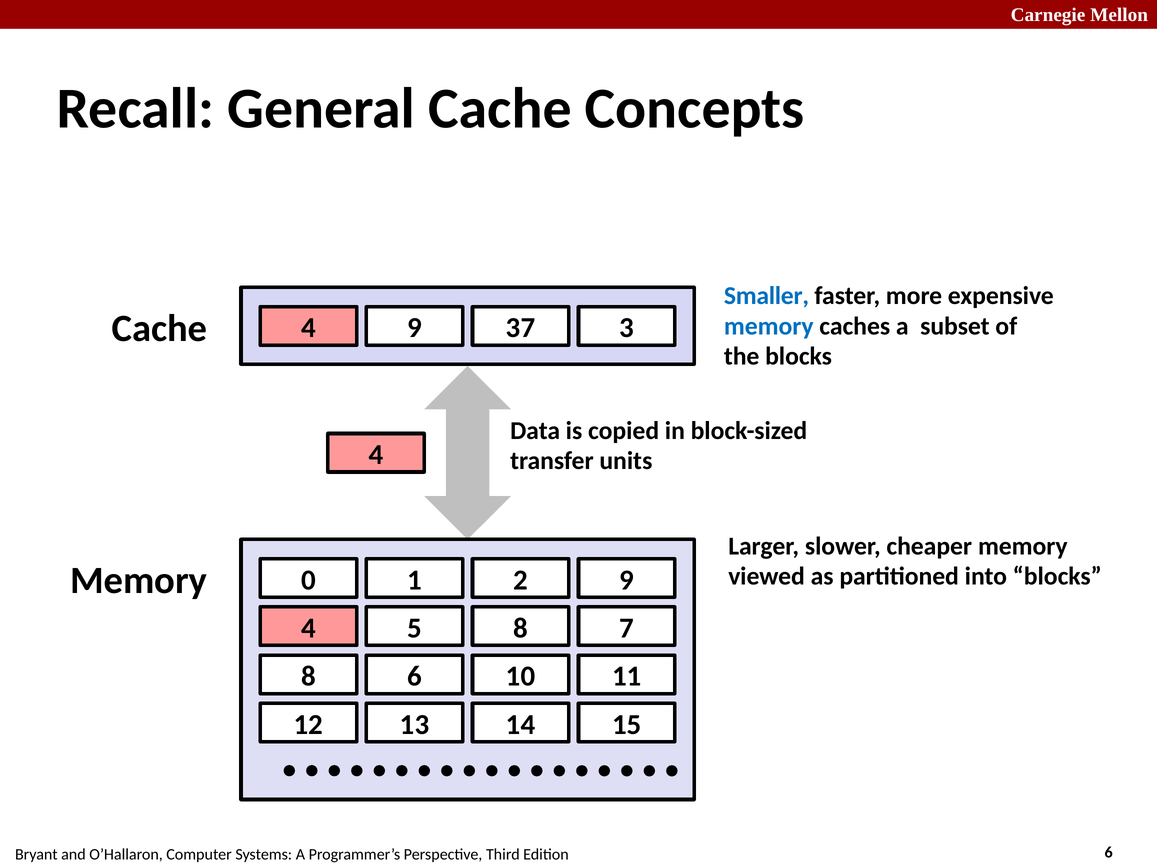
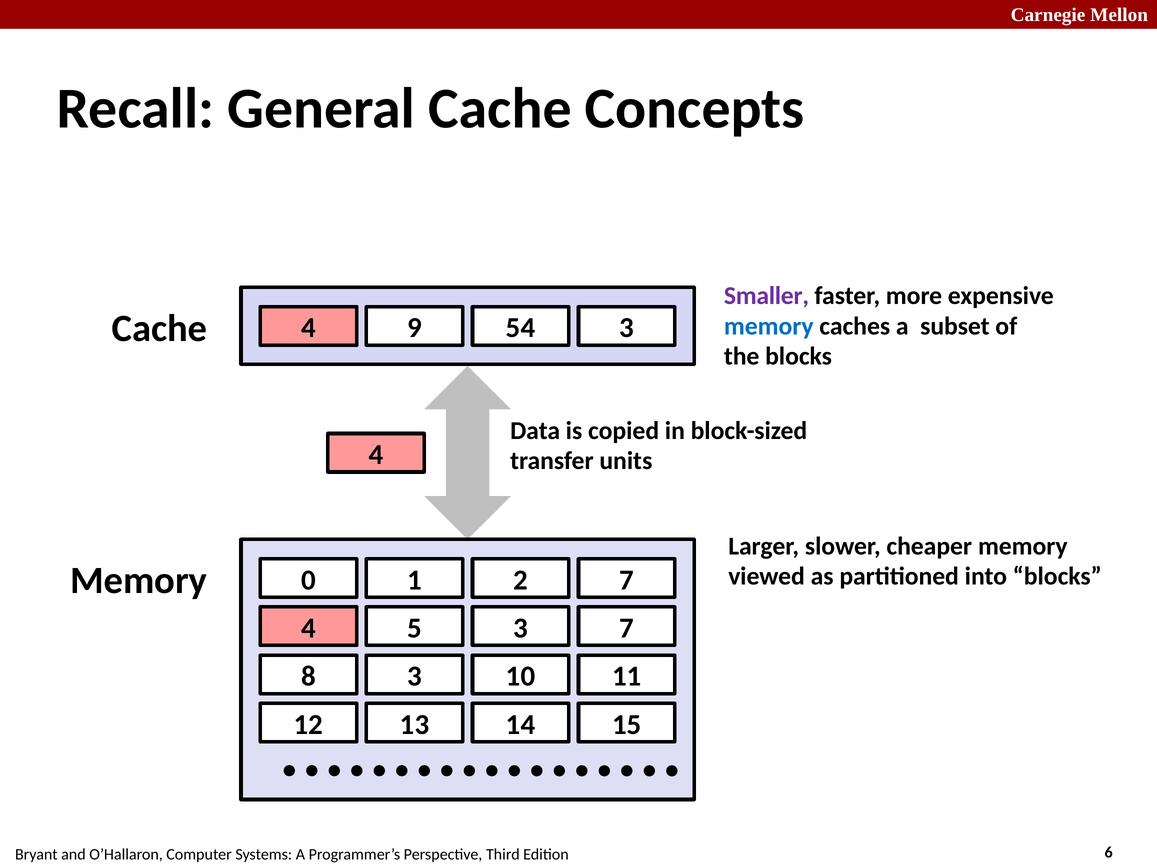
Smaller colour: blue -> purple (766, 296)
37: 37 -> 54 (521, 328)
2 9: 9 -> 7 (627, 581)
5 8: 8 -> 3 (521, 629)
8 6: 6 -> 3 (415, 677)
